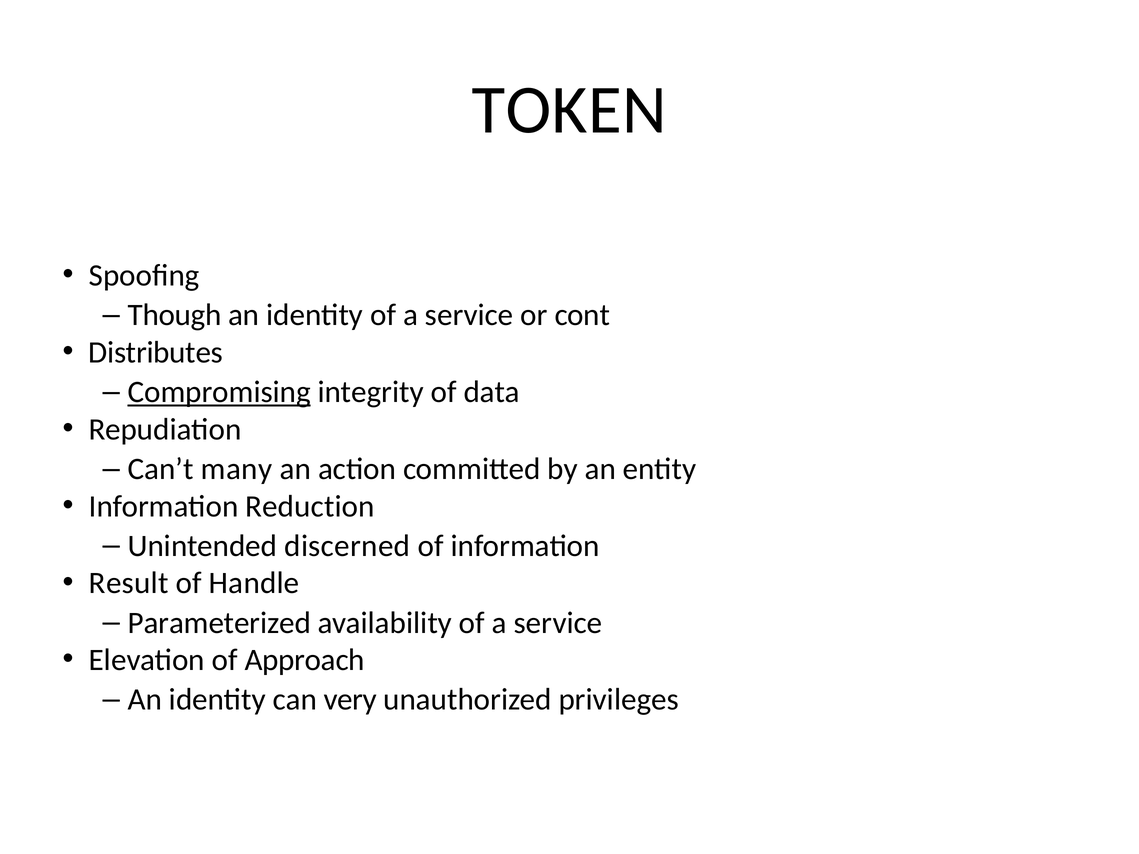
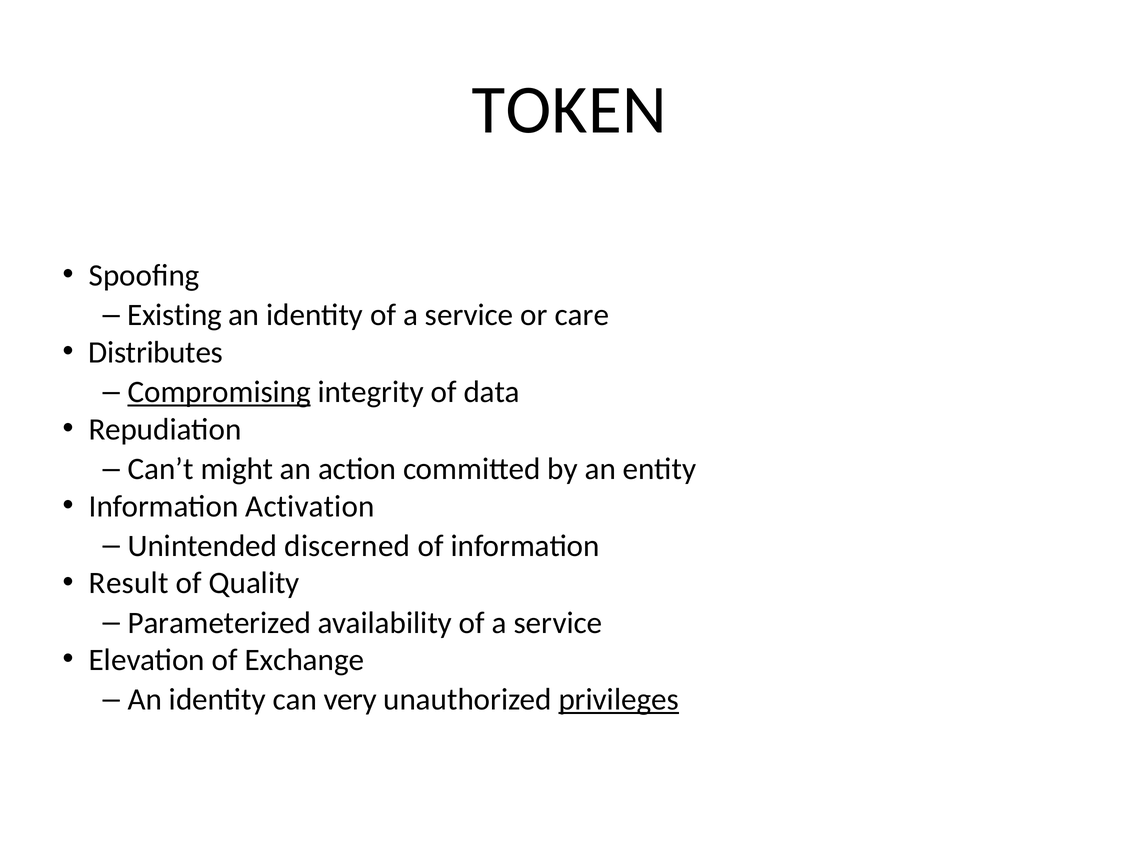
Though: Though -> Existing (175, 315)
cont: cont -> care (582, 315)
many: many -> might (237, 469)
Reduction: Reduction -> Activation (310, 506)
Handle: Handle -> Quality (254, 583)
Approach: Approach -> Exchange (305, 660)
privileges underline: none -> present (619, 700)
